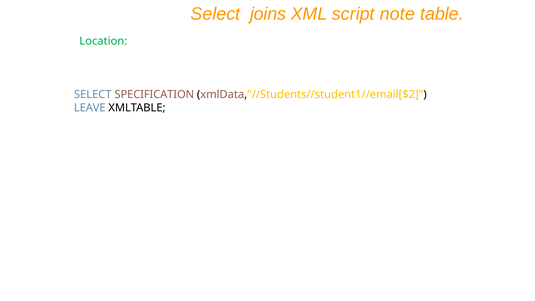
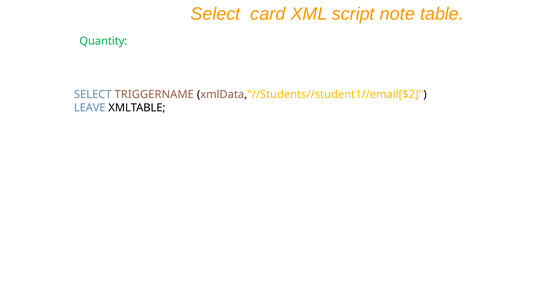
joins: joins -> card (268, 14)
Location: Location -> Quantity (103, 41)
SPECIFICATION: SPECIFICATION -> TRIGGERNAME (154, 94)
